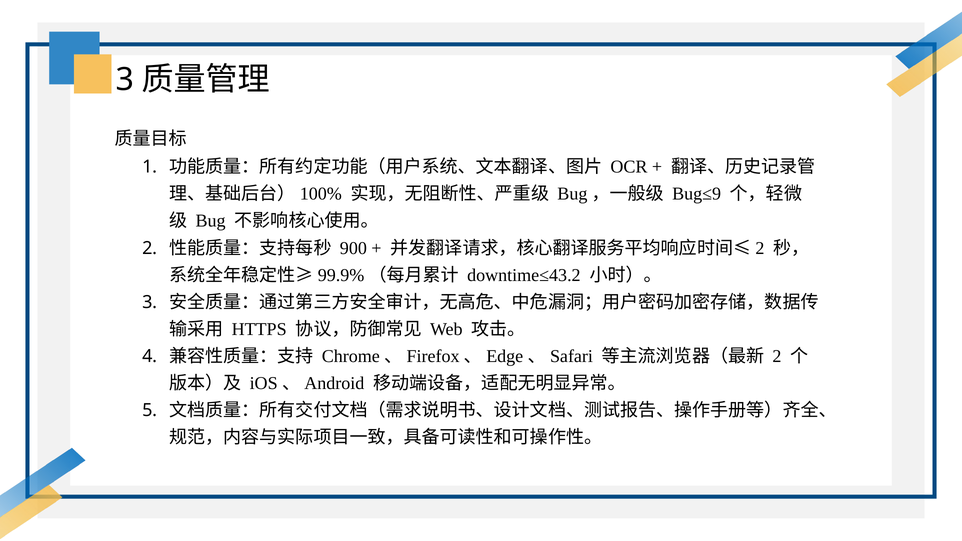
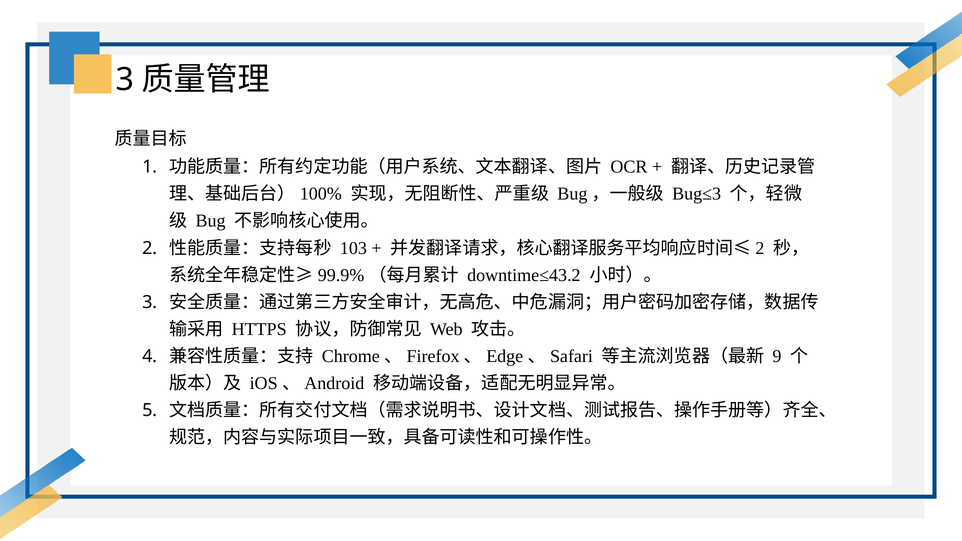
Bug≤9: Bug≤9 -> Bug≤3 (697, 194)
900: 900 -> 103 (353, 248)
2: 2 -> 9 (777, 356)
